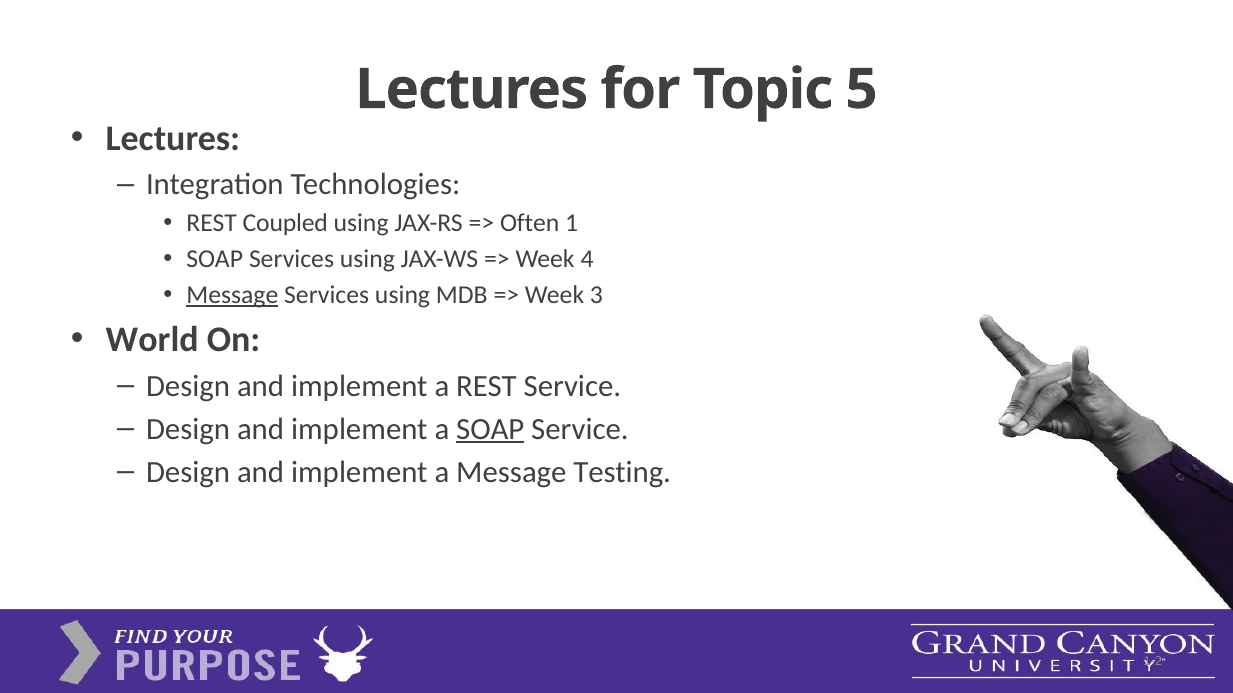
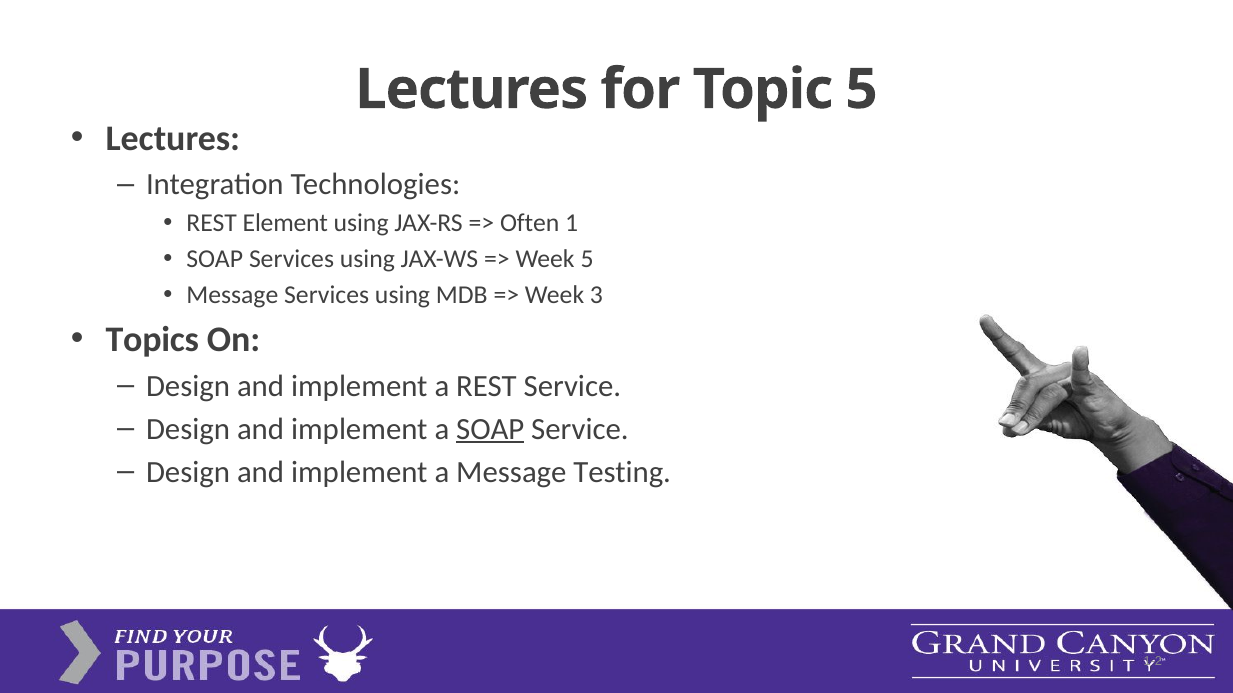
Coupled: Coupled -> Element (285, 223)
Week 4: 4 -> 5 (587, 259)
Message underline: present -> none (232, 295)
World: World -> Topics (152, 340)
